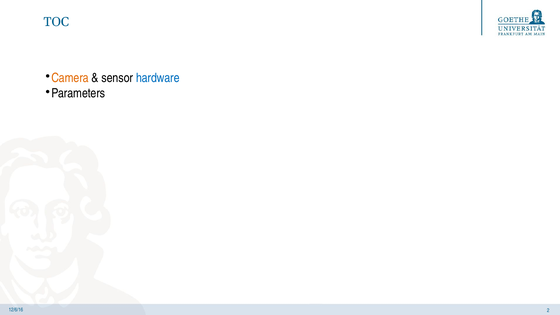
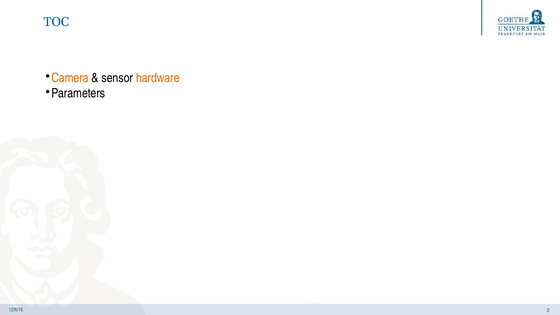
hardware colour: blue -> orange (158, 78)
